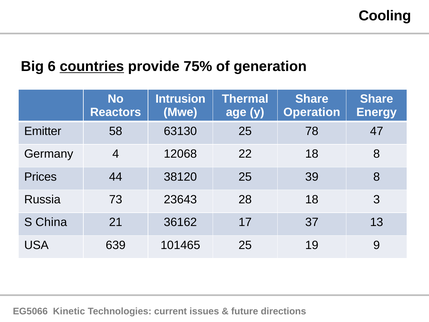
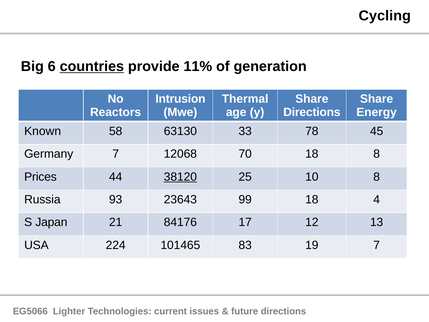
Cooling: Cooling -> Cycling (385, 16)
75%: 75% -> 11% (198, 66)
Operation: Operation -> Directions (312, 112)
Emitter: Emitter -> Known (43, 131)
63130 25: 25 -> 33 (245, 131)
47: 47 -> 45 (377, 131)
Germany 4: 4 -> 7 (116, 154)
22: 22 -> 70 (245, 154)
38120 underline: none -> present (180, 177)
39: 39 -> 10 (312, 177)
73: 73 -> 93 (116, 199)
28: 28 -> 99 (245, 199)
3: 3 -> 4 (377, 199)
China: China -> Japan (51, 222)
36162: 36162 -> 84176 (180, 222)
37: 37 -> 12 (312, 222)
639: 639 -> 224 (116, 245)
101465 25: 25 -> 83 (245, 245)
19 9: 9 -> 7 (377, 245)
Kinetic: Kinetic -> Lighter (69, 311)
